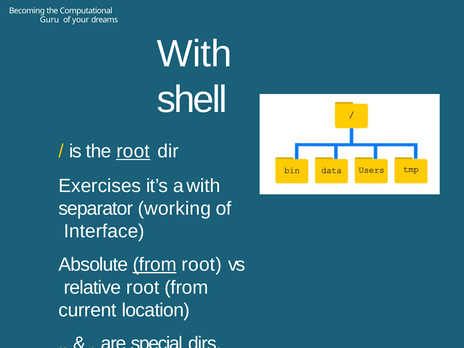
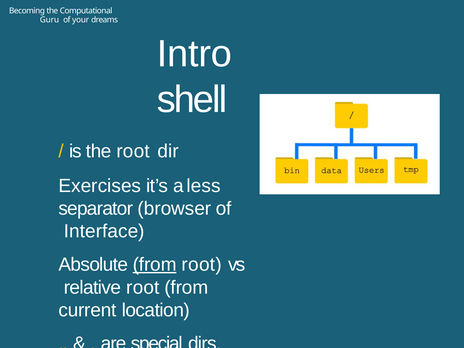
With: With -> Intro (194, 54)
root underline: present -> none (133, 151)
a with: with -> less (203, 186)
working: working -> browser (174, 209)
